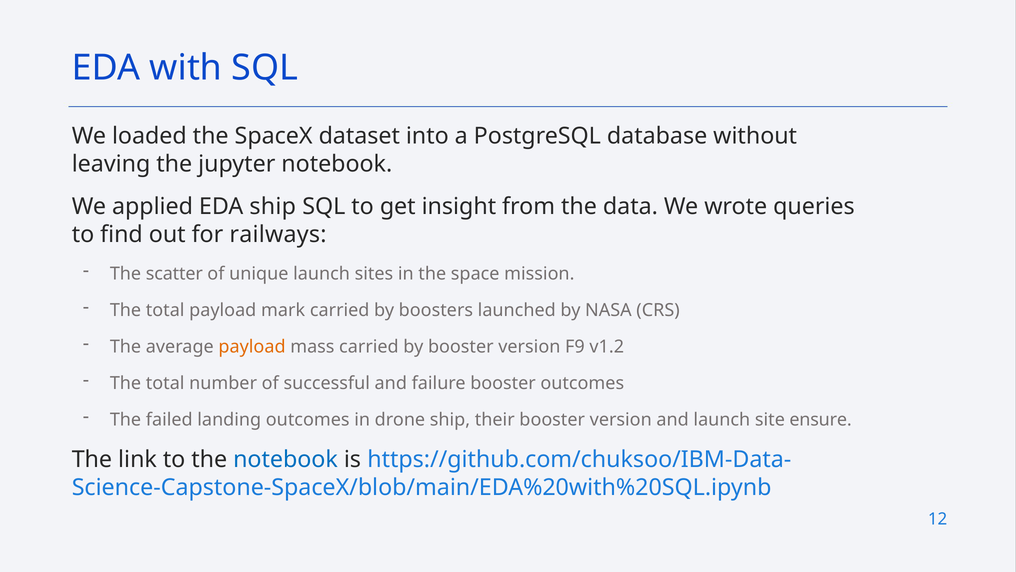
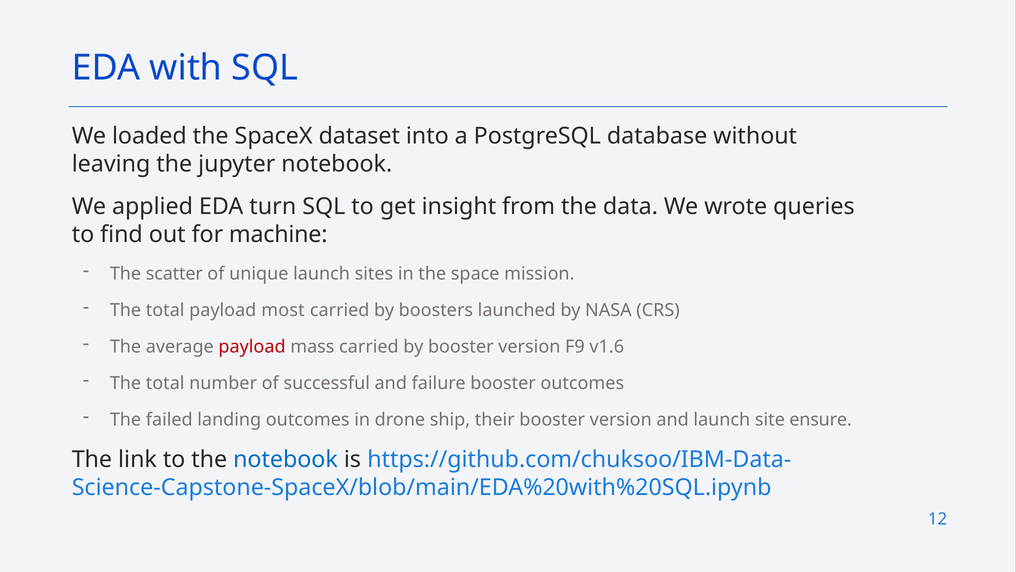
EDA ship: ship -> turn (273, 206)
railways: railways -> machine (278, 234)
mark: mark -> most (283, 310)
payload colour: orange -> red (252, 346)
v1.2: v1.2 -> v1.6 (607, 346)
